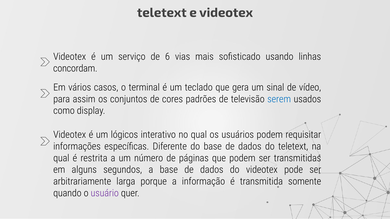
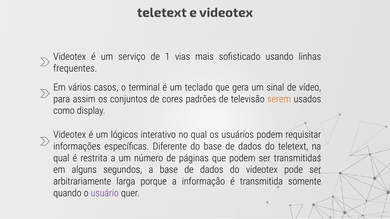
6: 6 -> 1 (167, 57)
concordam: concordam -> frequentes (75, 69)
serem colour: blue -> orange (279, 99)
